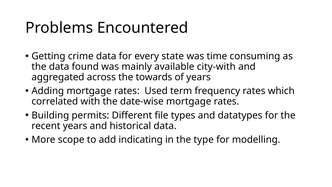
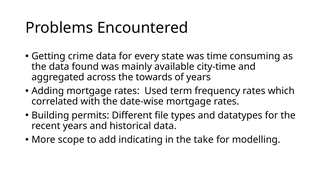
city-with: city-with -> city-time (216, 67)
type: type -> take (204, 140)
